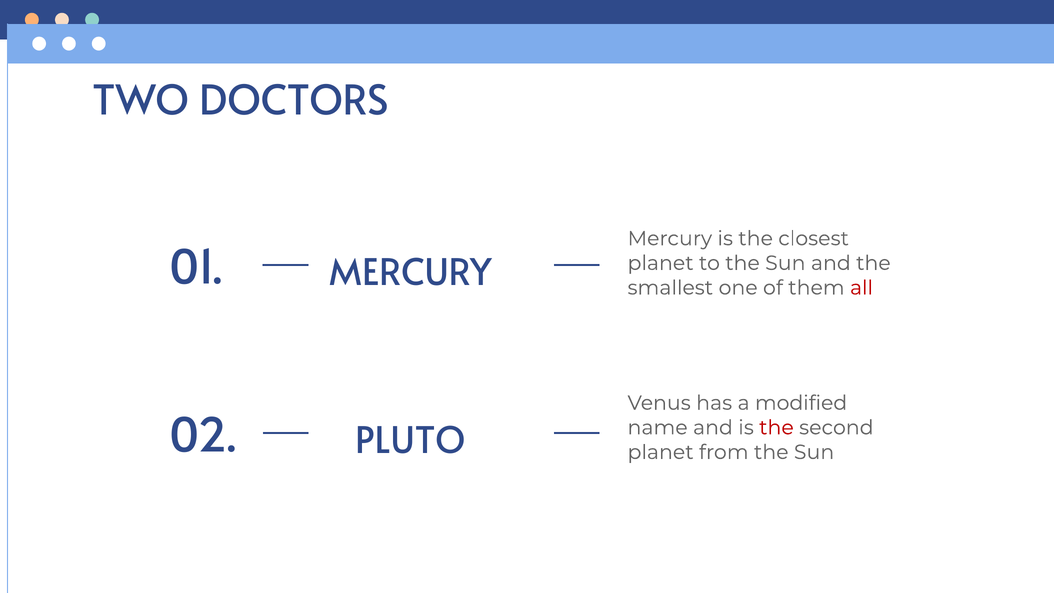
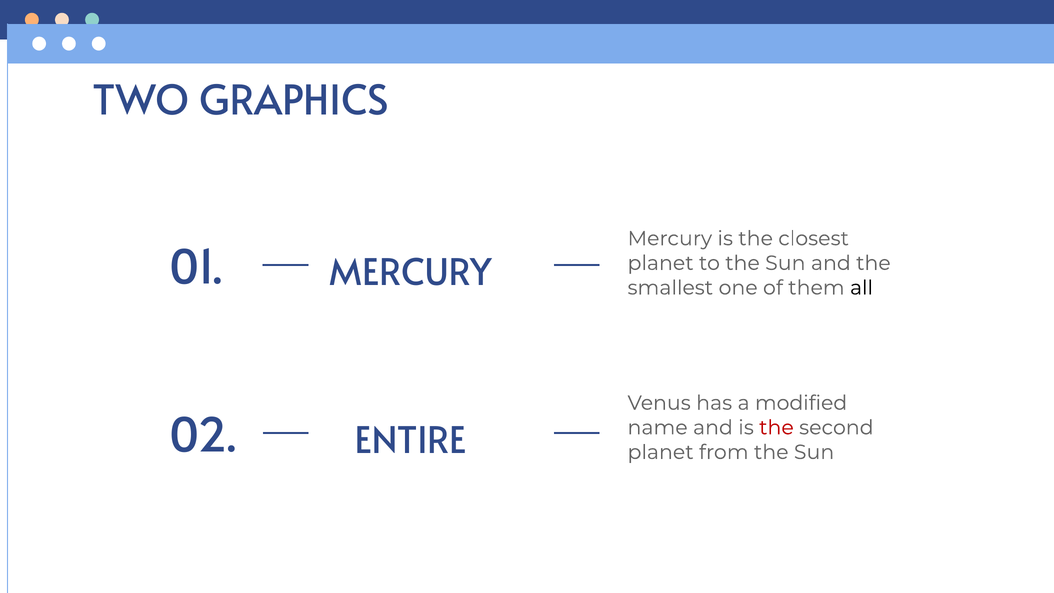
DOCTORS: DOCTORS -> GRAPHICS (294, 101)
all colour: red -> black (862, 288)
PLUTO: PLUTO -> ENTIRE (411, 441)
